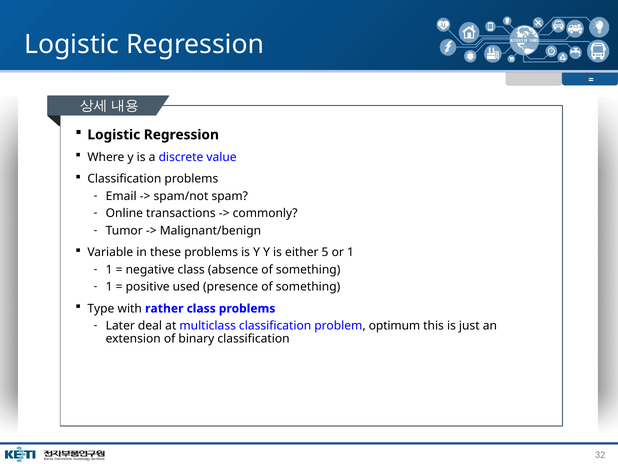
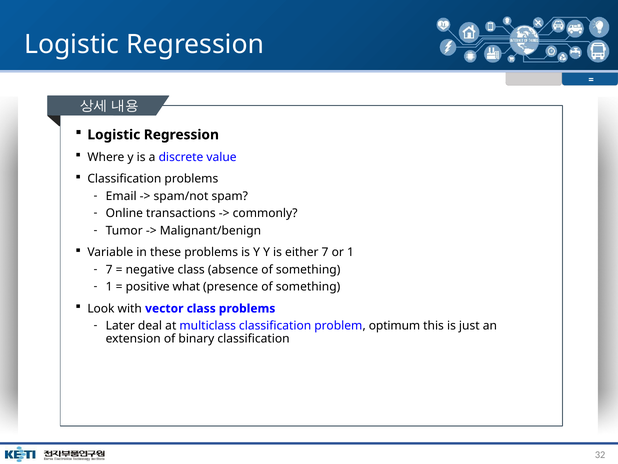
either 5: 5 -> 7 (325, 252)
1: 1 -> 7 (109, 269)
used: used -> what (186, 287)
Type: Type -> Look (101, 308)
rather: rather -> vector (164, 308)
